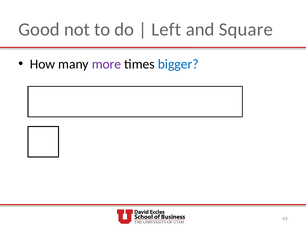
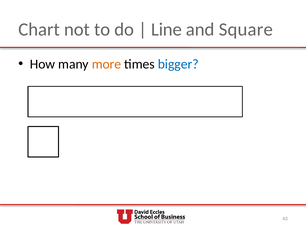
Good: Good -> Chart (39, 30)
Left: Left -> Line (166, 30)
more colour: purple -> orange (106, 64)
